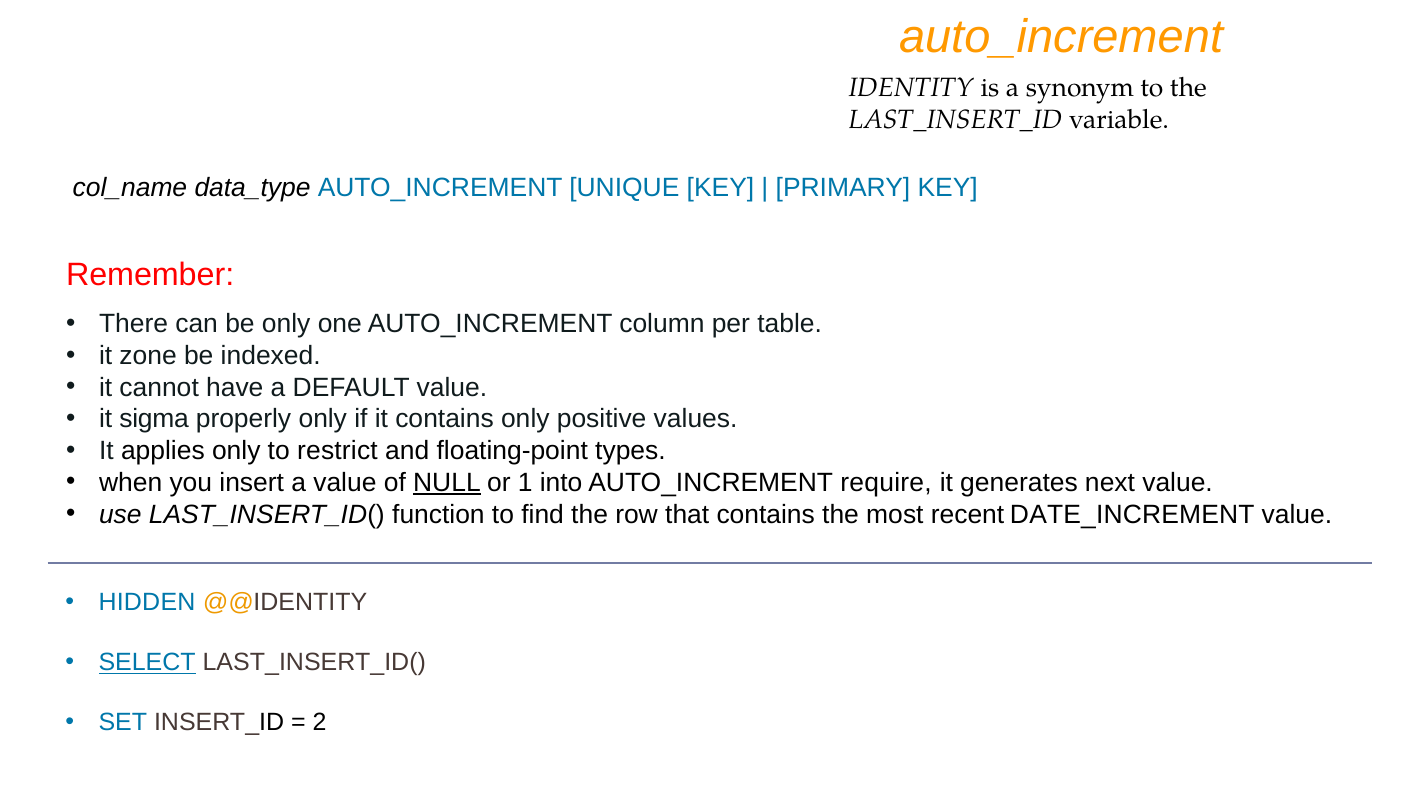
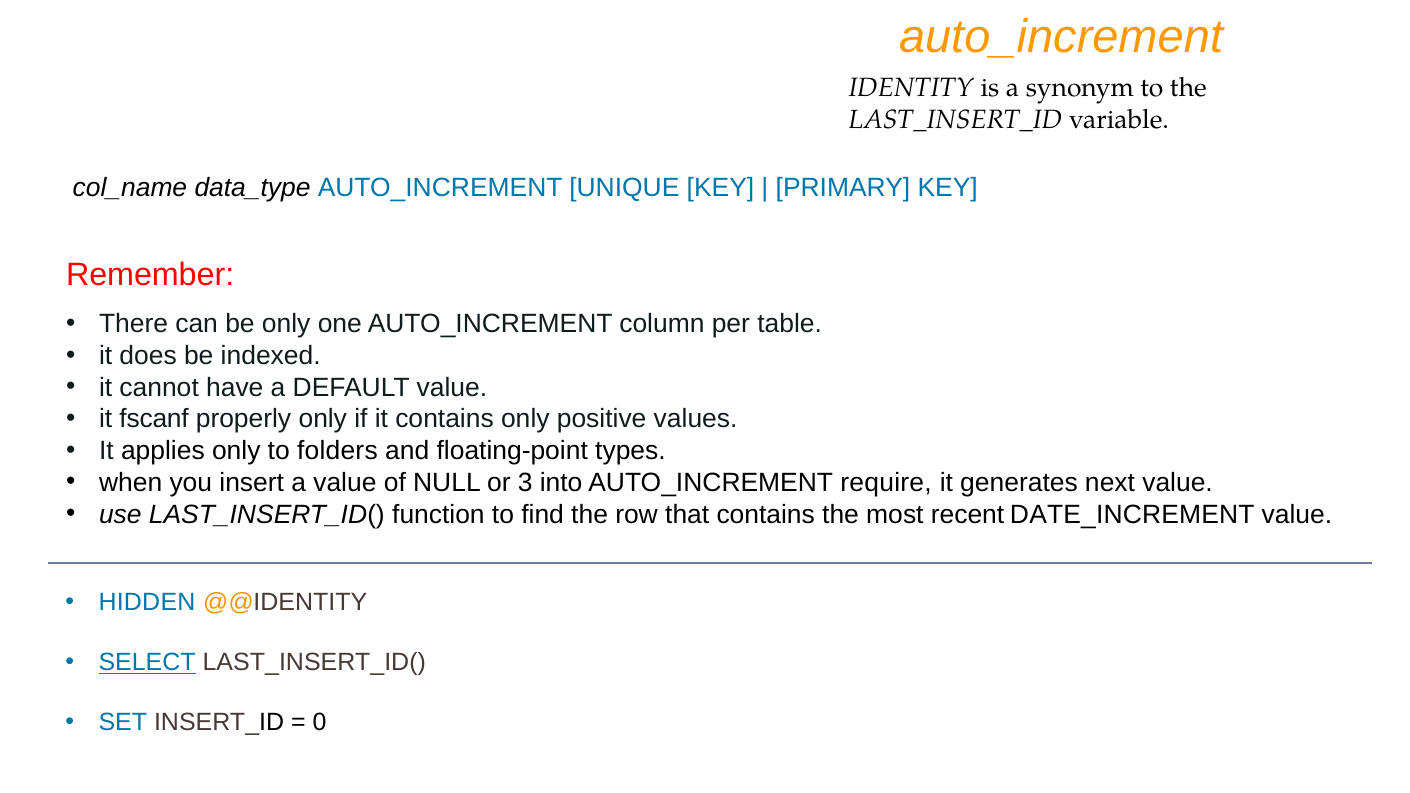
zone: zone -> does (148, 356)
sigma: sigma -> fscanf (154, 419)
restrict: restrict -> folders (337, 451)
NULL underline: present -> none (447, 483)
1: 1 -> 3 (525, 483)
2: 2 -> 0 (320, 723)
